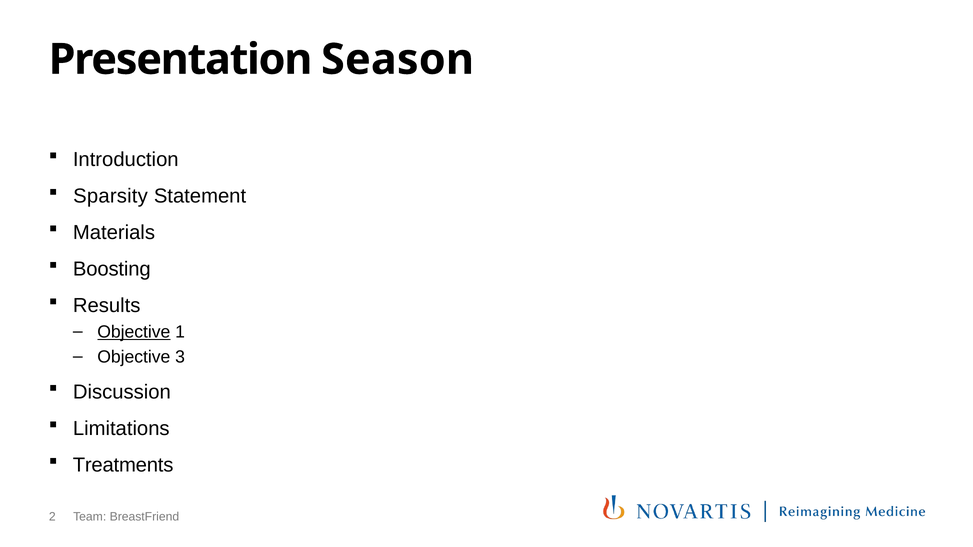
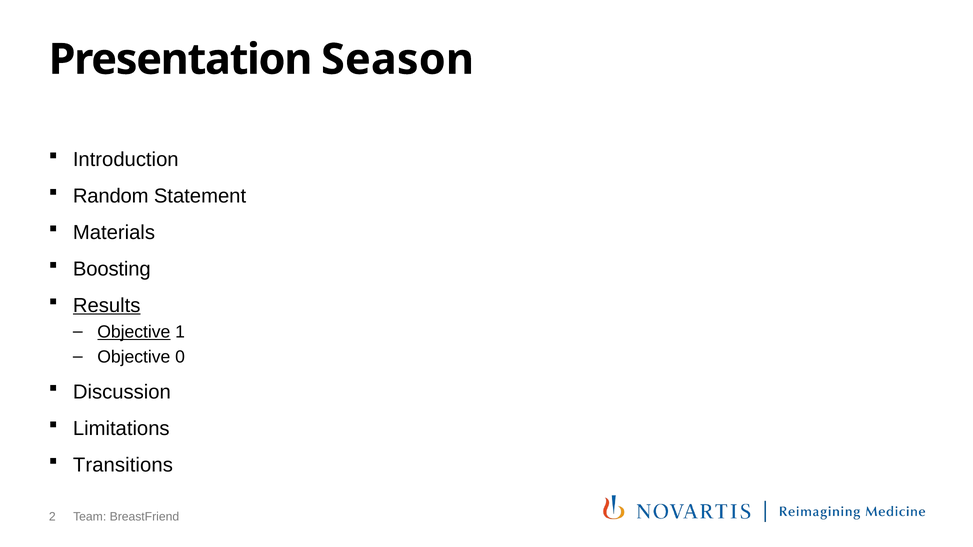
Sparsity: Sparsity -> Random (111, 196)
Results underline: none -> present (107, 306)
3: 3 -> 0 (180, 357)
Treatments: Treatments -> Transitions (123, 465)
